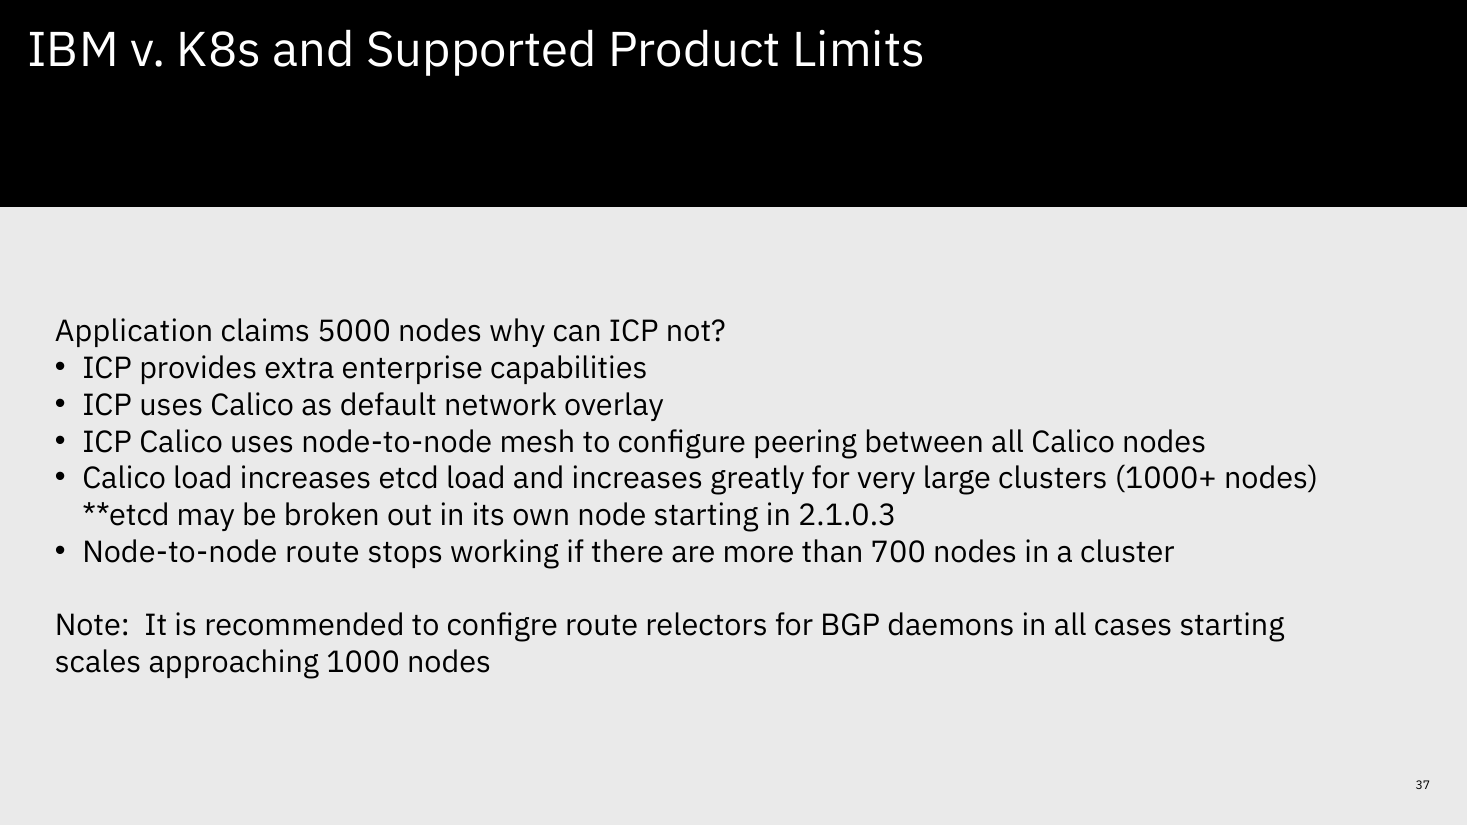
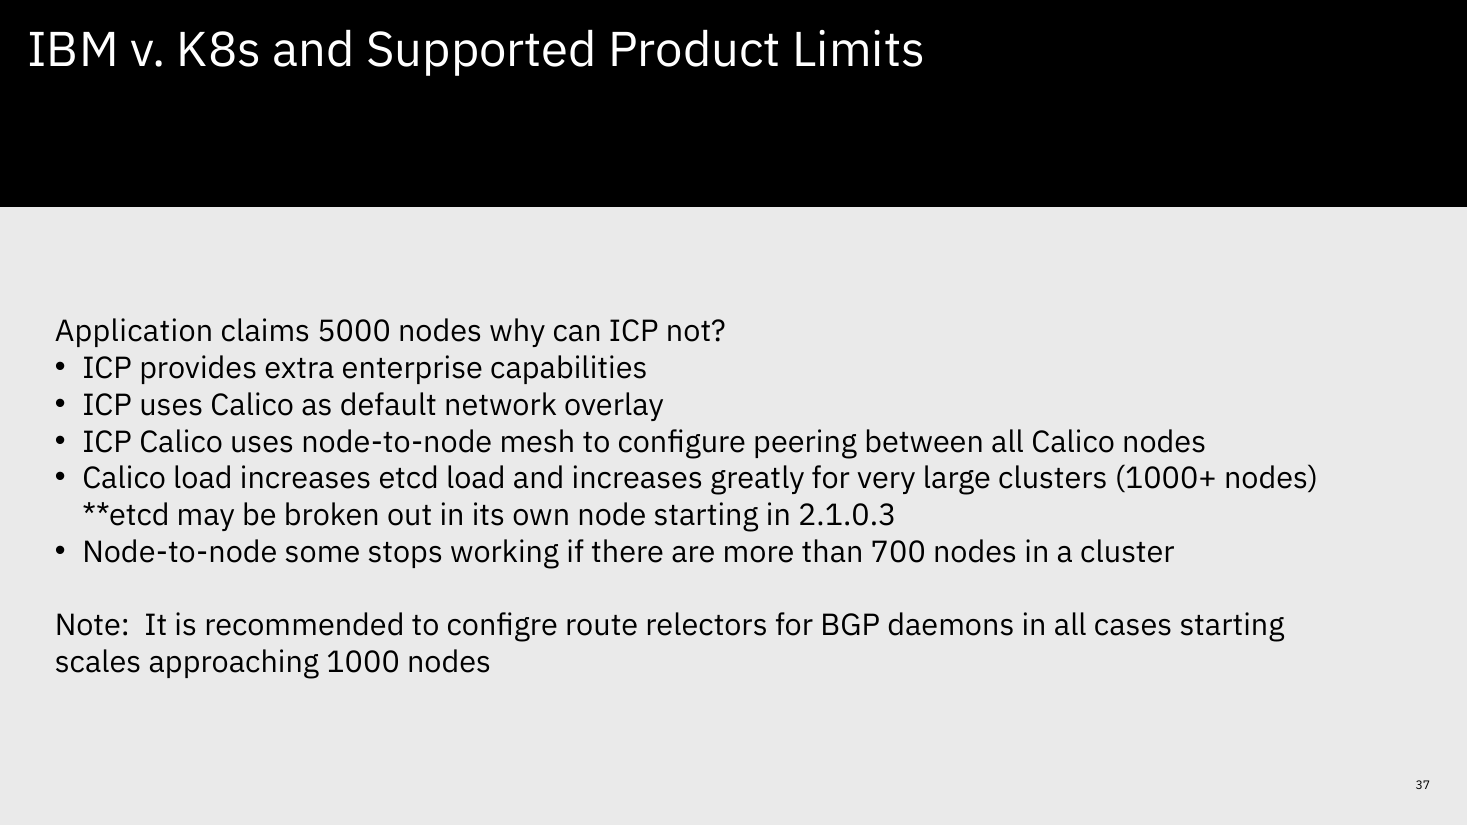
Node-to-node route: route -> some (323, 552)
